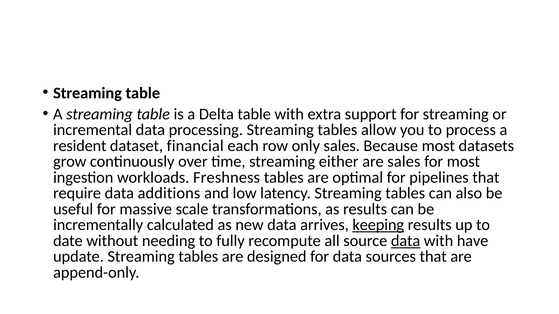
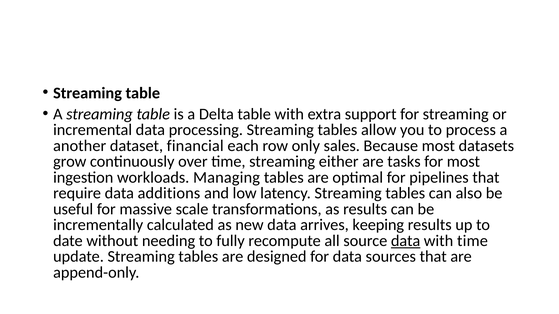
resident: resident -> another (80, 146)
are sales: sales -> tasks (404, 162)
Freshness: Freshness -> Managing (227, 178)
keeping underline: present -> none (378, 225)
with have: have -> time (472, 241)
